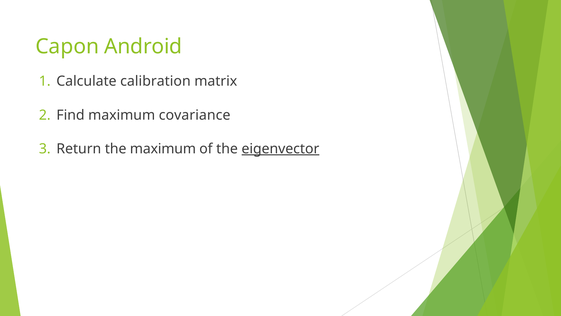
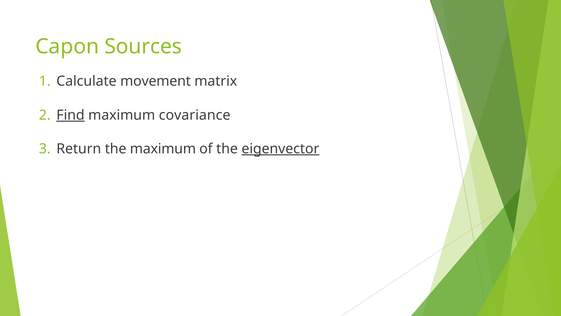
Android: Android -> Sources (143, 46)
calibration: calibration -> movement (156, 81)
Find underline: none -> present (70, 115)
